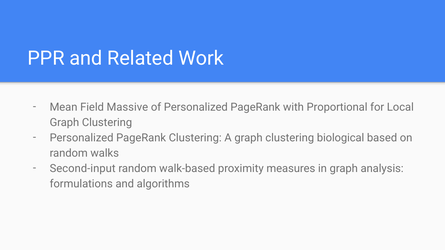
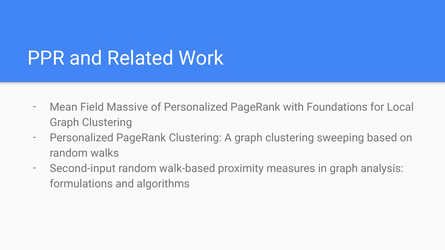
Proportional: Proportional -> Foundations (337, 107)
biological: biological -> sweeping (341, 138)
